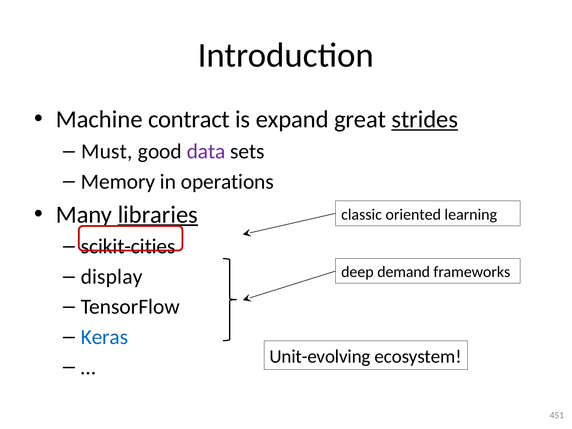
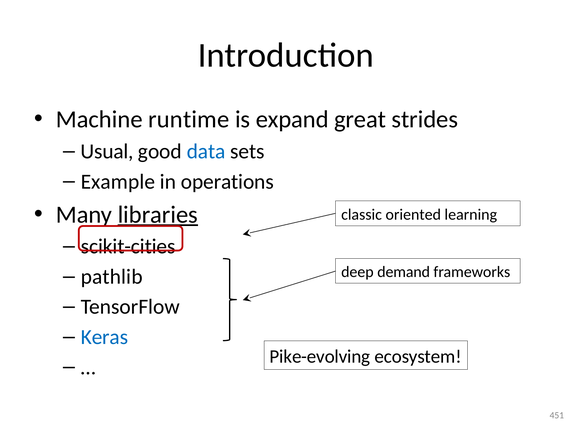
contract: contract -> runtime (189, 119)
strides underline: present -> none (425, 119)
Must: Must -> Usual (107, 151)
data colour: purple -> blue (206, 151)
Memory: Memory -> Example (118, 182)
display: display -> pathlib (112, 277)
Unit-evolving: Unit-evolving -> Pike-evolving (320, 357)
